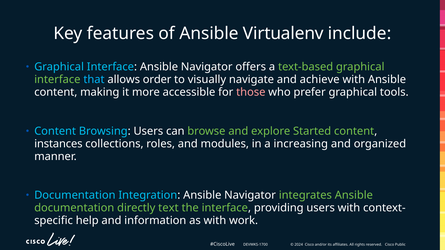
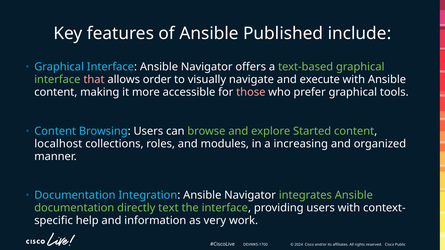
Virtualenv: Virtualenv -> Published (283, 34)
that colour: light blue -> pink (94, 80)
achieve: achieve -> execute (320, 80)
instances: instances -> localhost (58, 144)
as with: with -> very (215, 221)
